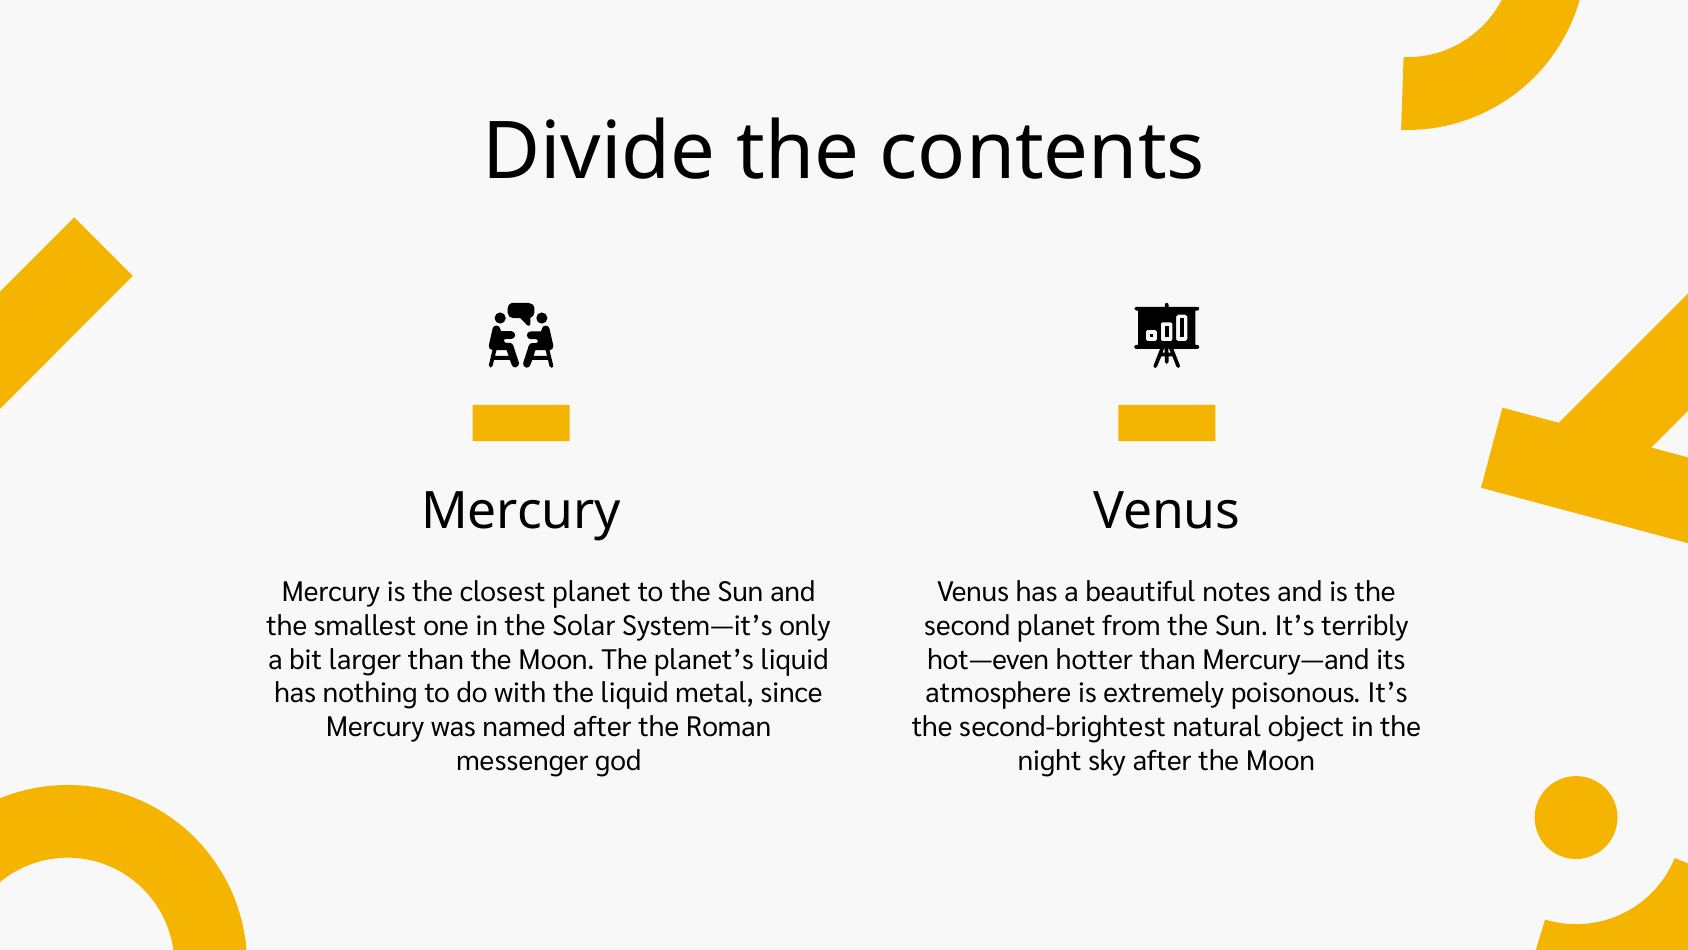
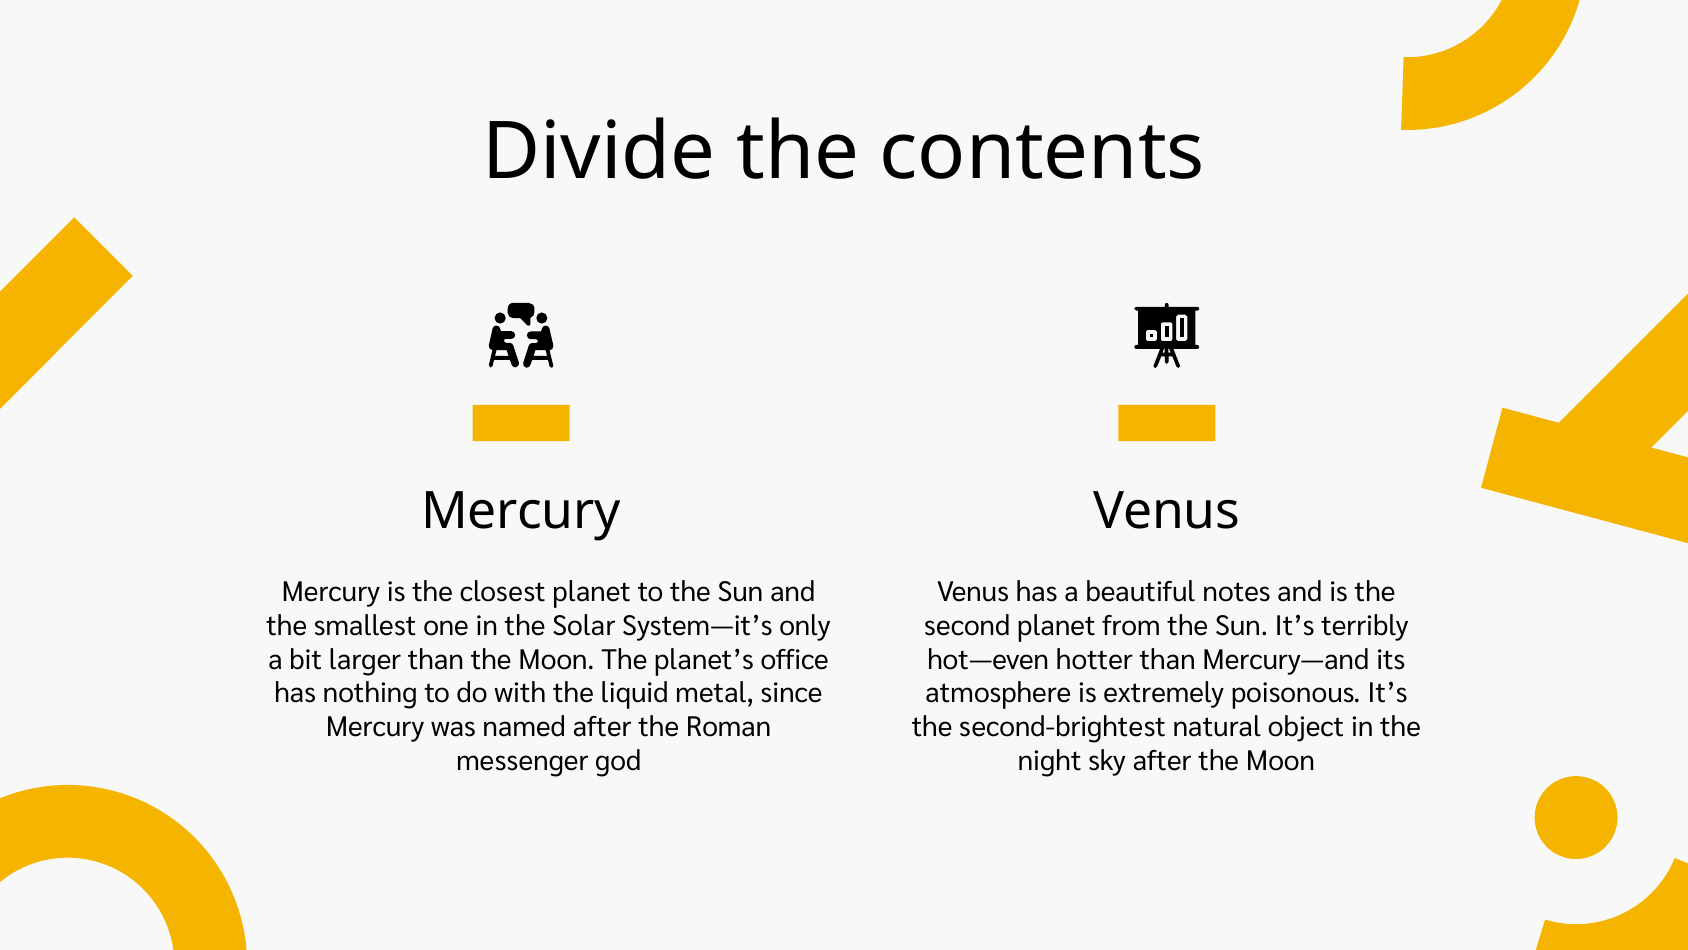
planet’s liquid: liquid -> office (795, 659)
